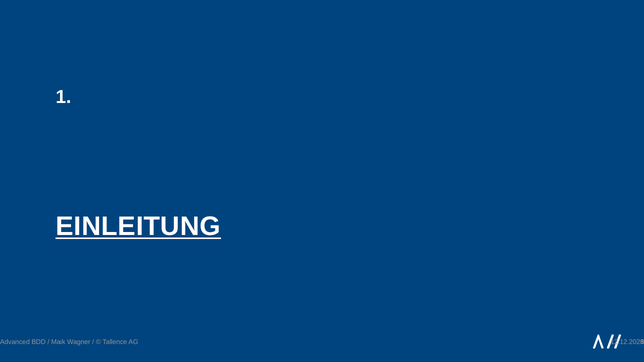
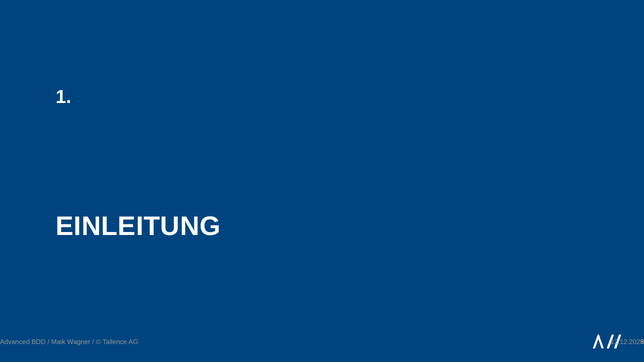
EINLEITUNG underline: present -> none (138, 227)
